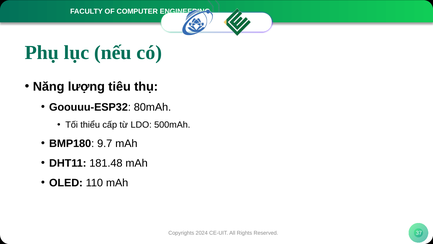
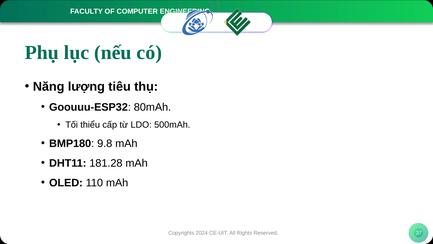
9.7: 9.7 -> 9.8 (105, 143)
181.48: 181.48 -> 181.28 (106, 163)
